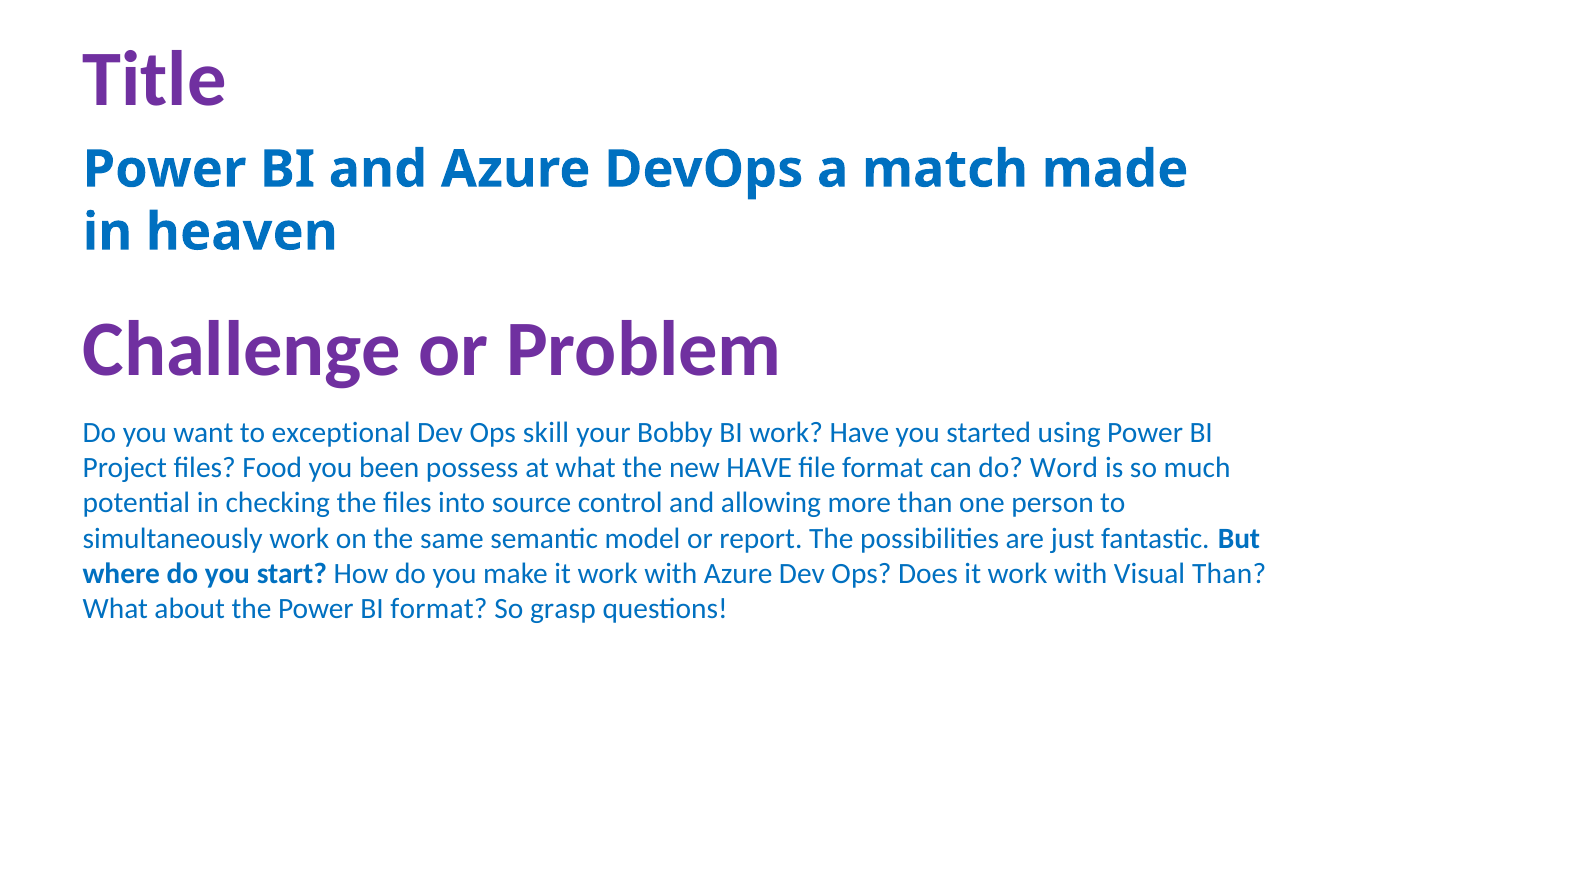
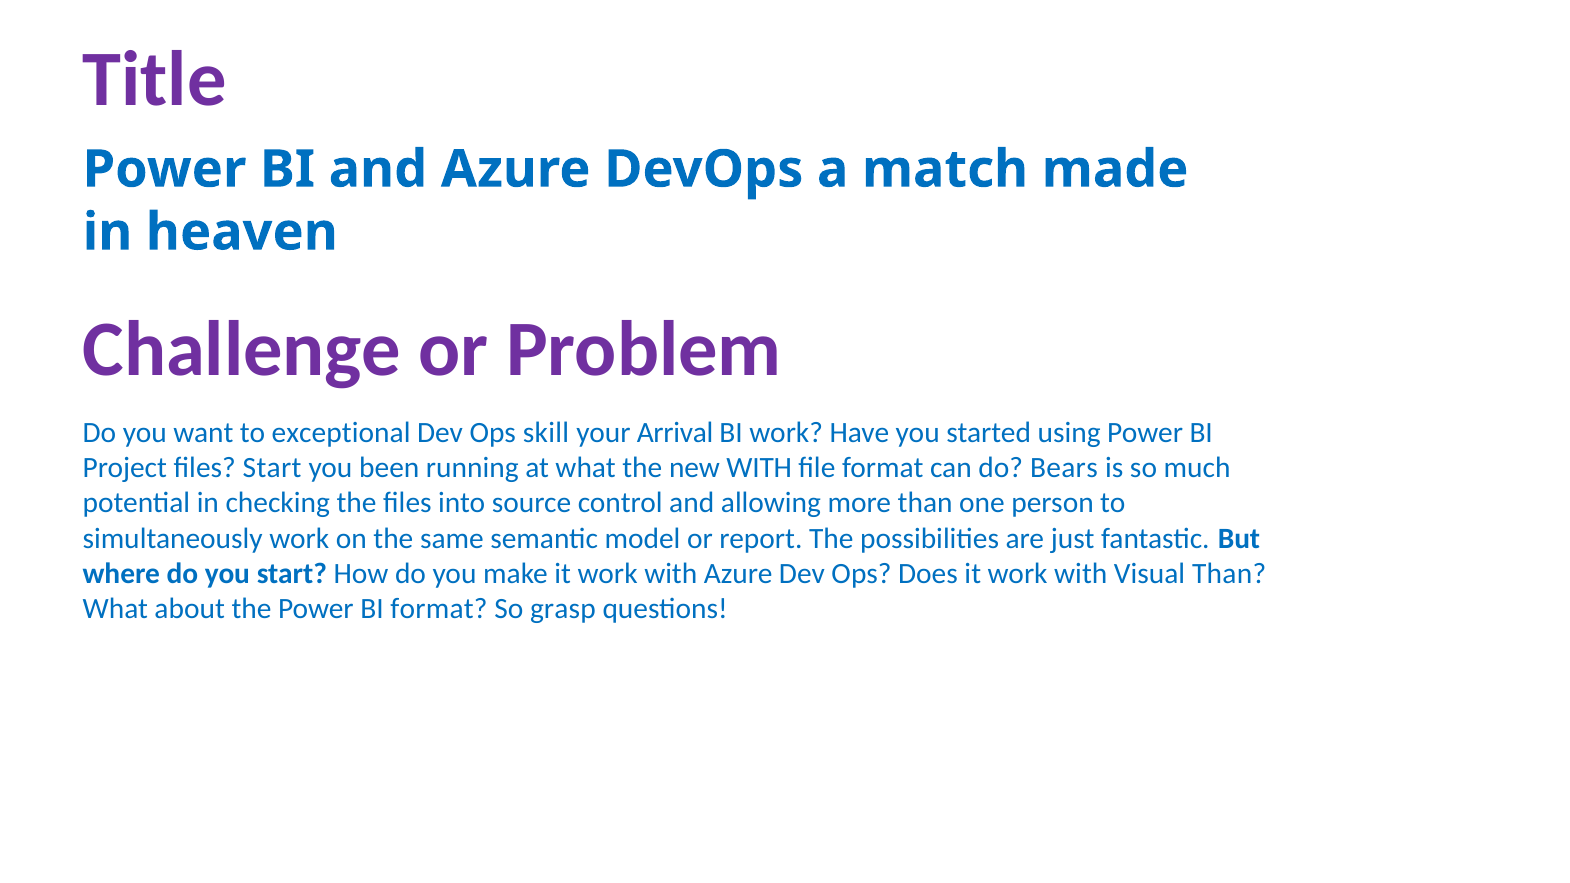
Bobby: Bobby -> Arrival (675, 433)
files Food: Food -> Start (272, 468)
possess: possess -> running (472, 468)
new HAVE: HAVE -> WITH (759, 468)
Word: Word -> Bears (1064, 468)
